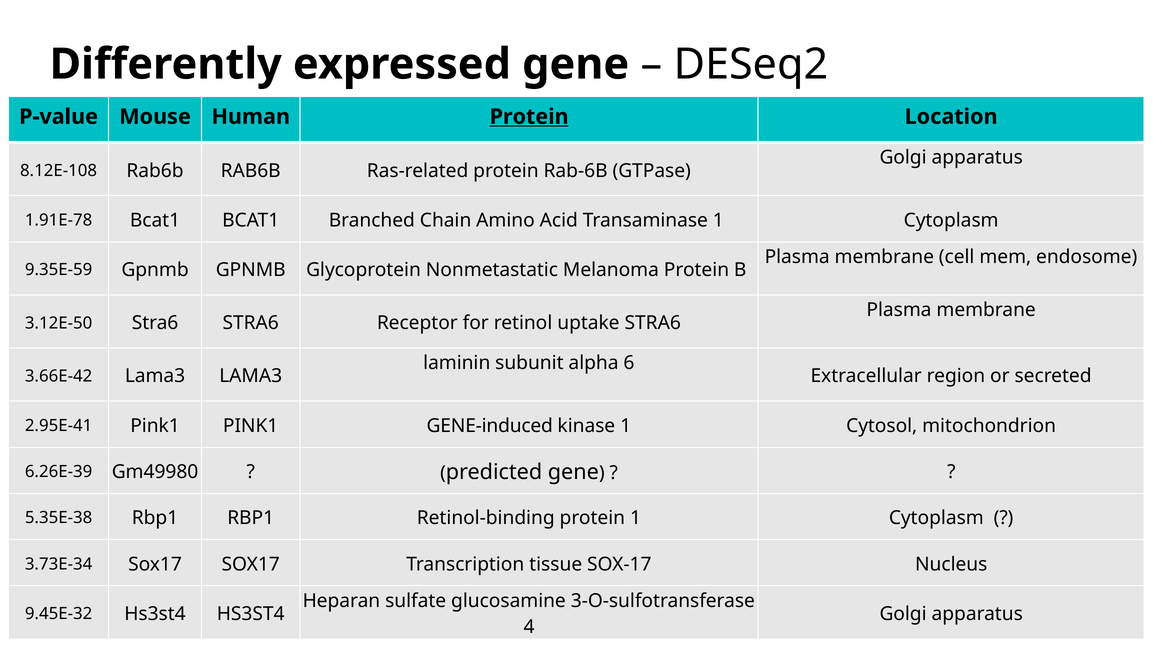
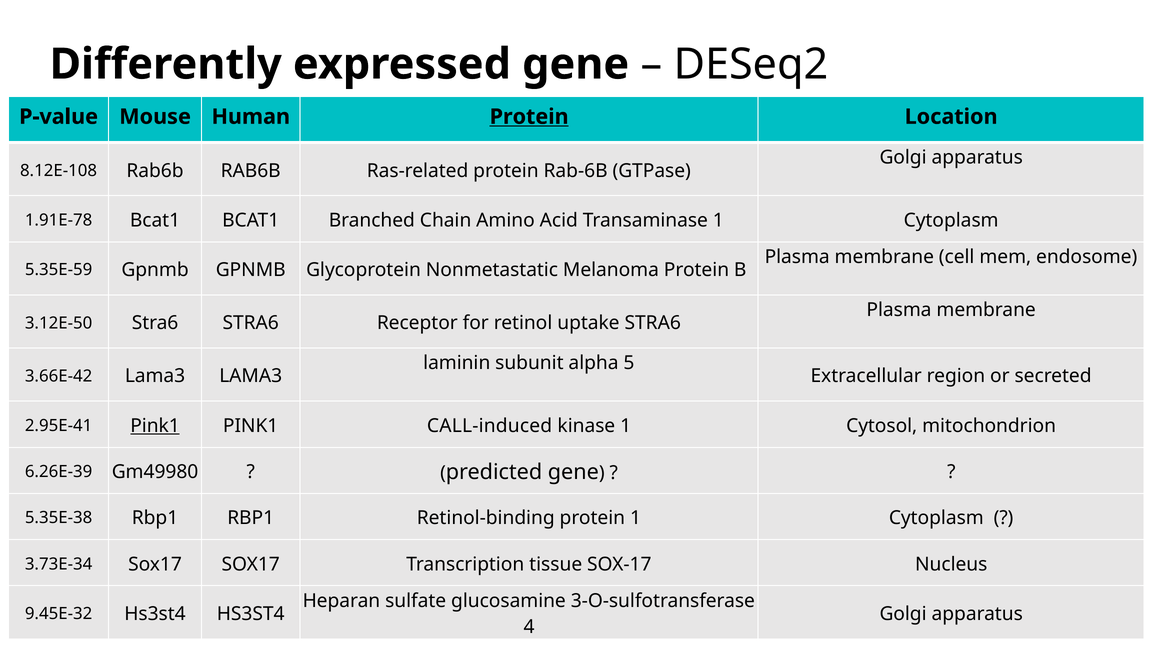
9.35E-59: 9.35E-59 -> 5.35E-59 (59, 270)
6: 6 -> 5 (629, 363)
Pink1 underline: none -> present (155, 425)
GENE-induced: GENE-induced -> CALL-induced (490, 425)
